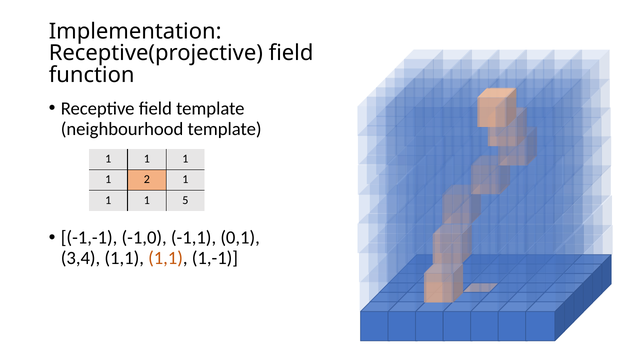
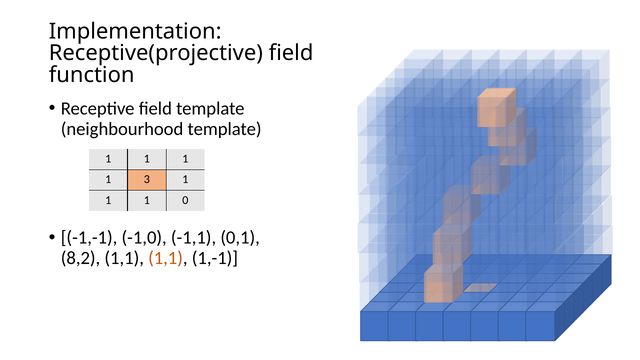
2: 2 -> 3 (147, 179)
5: 5 -> 0 (185, 200)
3,4: 3,4 -> 8,2 (81, 258)
